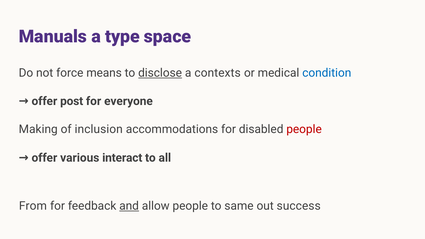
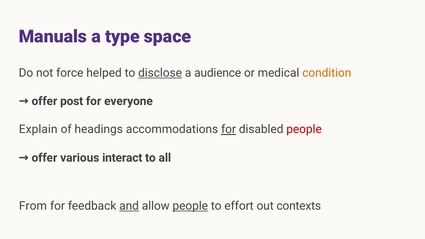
means: means -> helped (104, 73)
contexts: contexts -> audience (218, 73)
condition colour: blue -> orange (327, 73)
Making: Making -> Explain (38, 129)
inclusion: inclusion -> headings (99, 129)
for underline: none -> present (229, 129)
people underline: none -> present (190, 206)
same: same -> effort (239, 206)
success: success -> contexts (299, 206)
